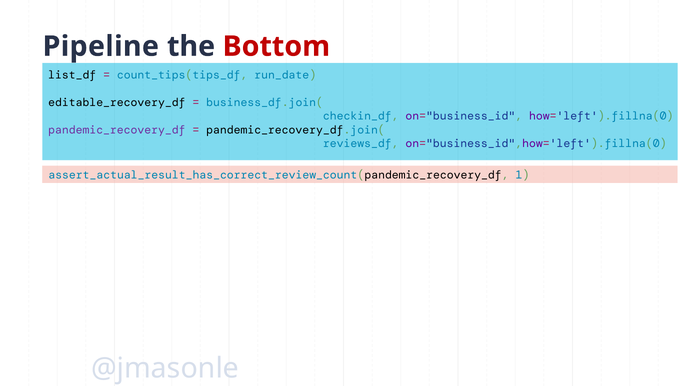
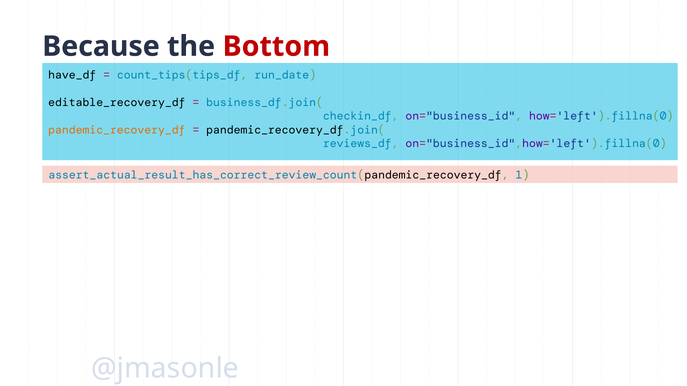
Pipeline: Pipeline -> Because (101, 46)
list_df: list_df -> have_df (72, 75)
pandemic_recovery_df colour: purple -> orange (117, 130)
